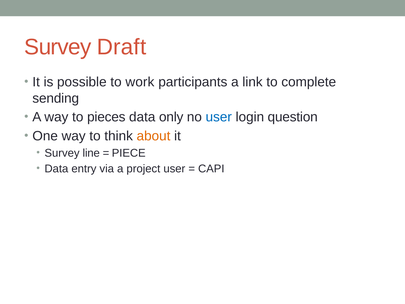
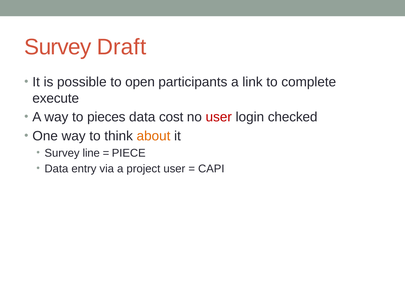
work: work -> open (140, 82)
sending: sending -> execute (56, 98)
only: only -> cost (171, 117)
user colour: blue -> red (219, 117)
question: question -> checked (293, 117)
